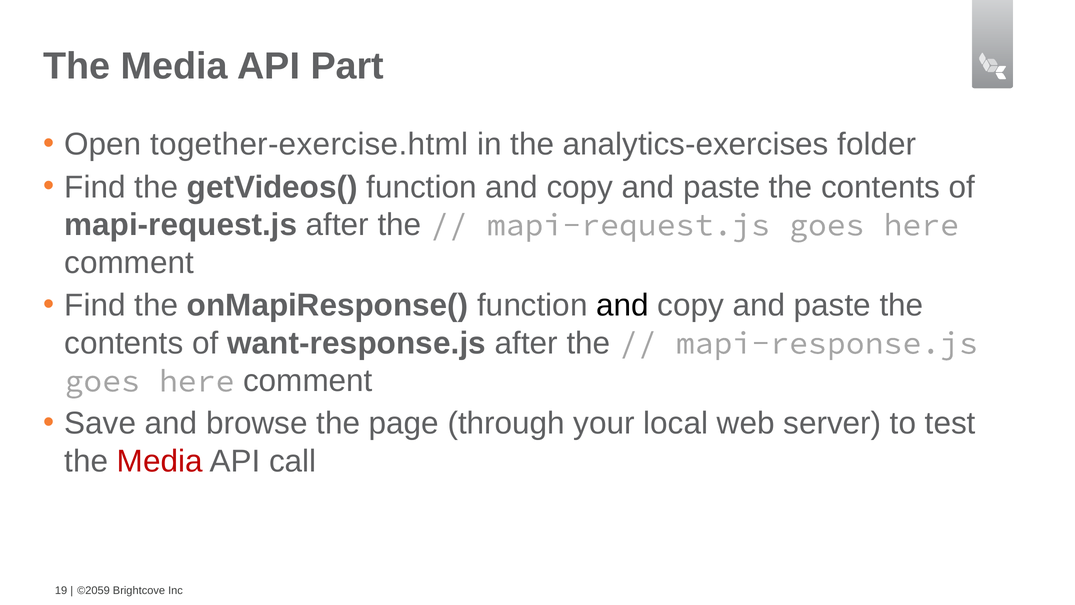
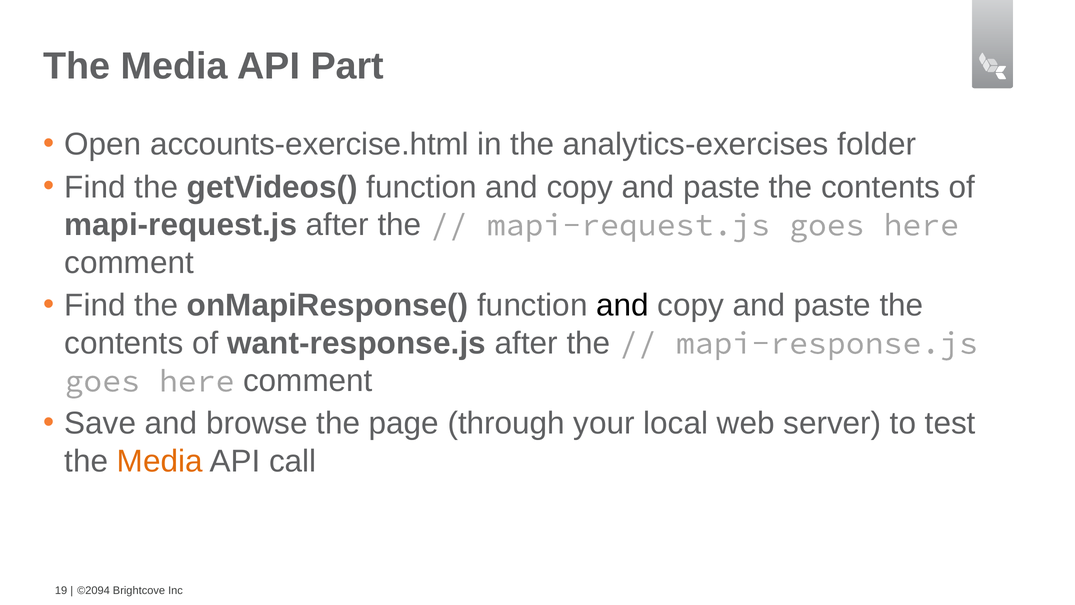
together-exercise.html: together-exercise.html -> accounts-exercise.html (309, 144)
Media colour: red -> orange (160, 461)
©2059: ©2059 -> ©2094 (94, 590)
